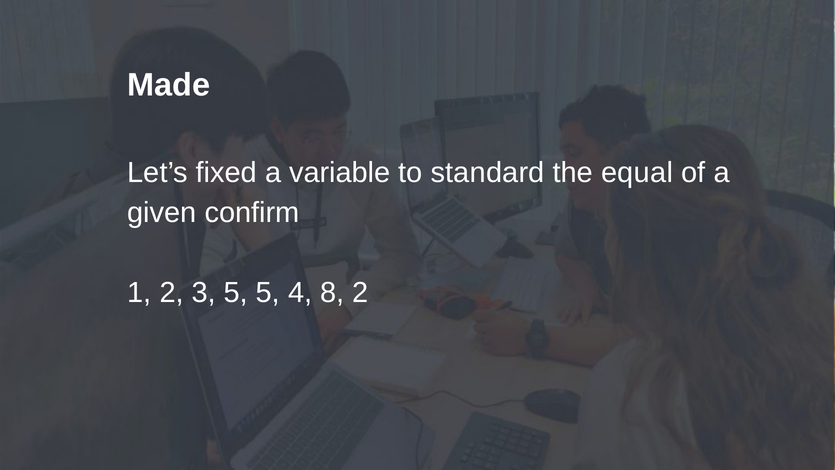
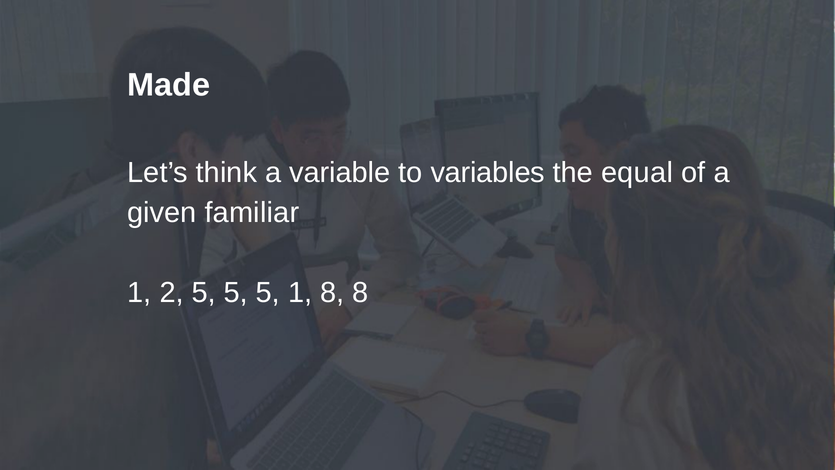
fixed: fixed -> think (226, 172)
standard: standard -> variables (488, 172)
confirm: confirm -> familiar (252, 212)
2 3: 3 -> 5 (204, 292)
5 4: 4 -> 1 (300, 292)
8 2: 2 -> 8 (360, 292)
